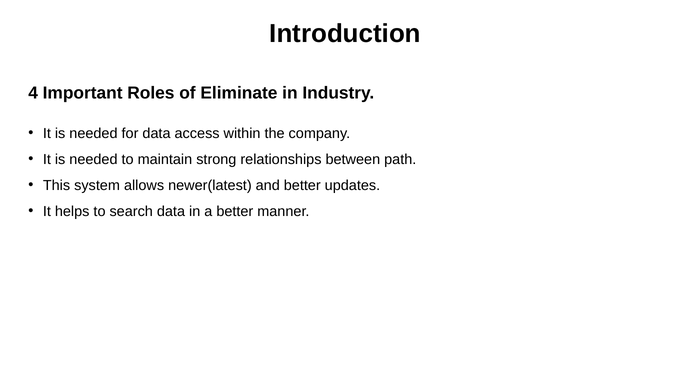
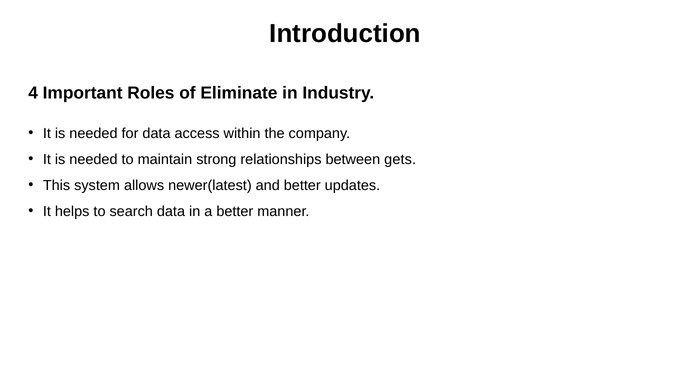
path: path -> gets (400, 159)
